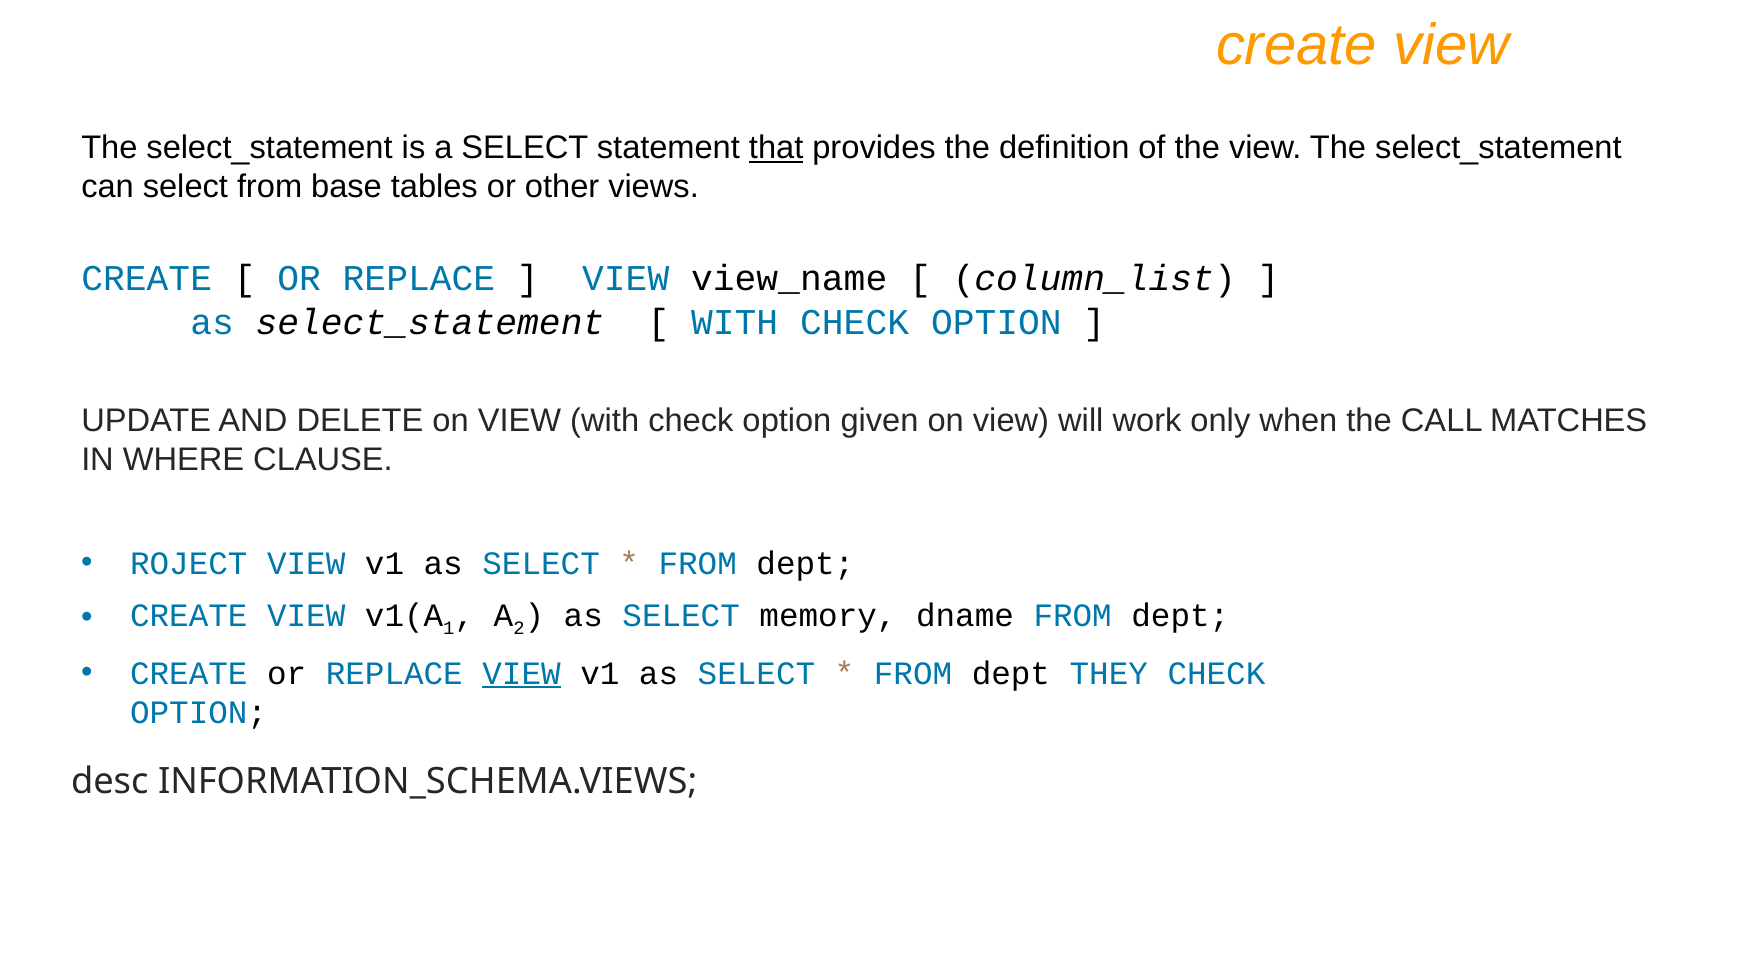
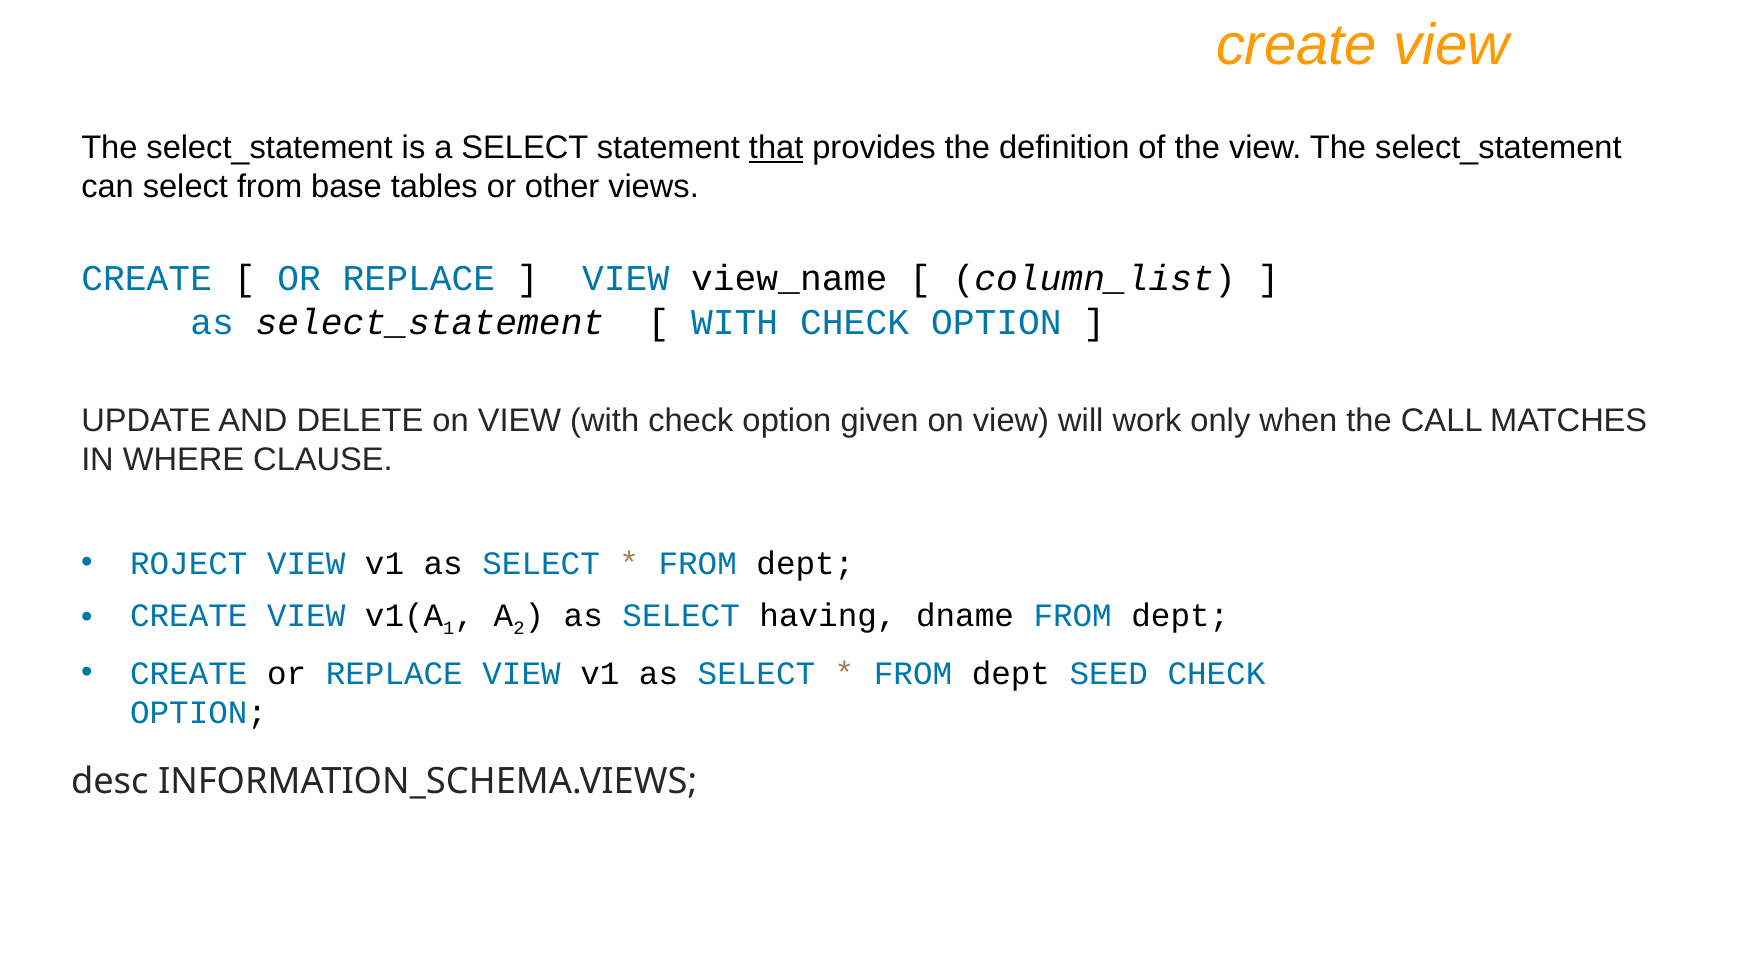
memory: memory -> having (828, 616)
VIEW underline: present -> none (522, 673)
THEY: THEY -> SEED (1109, 673)
